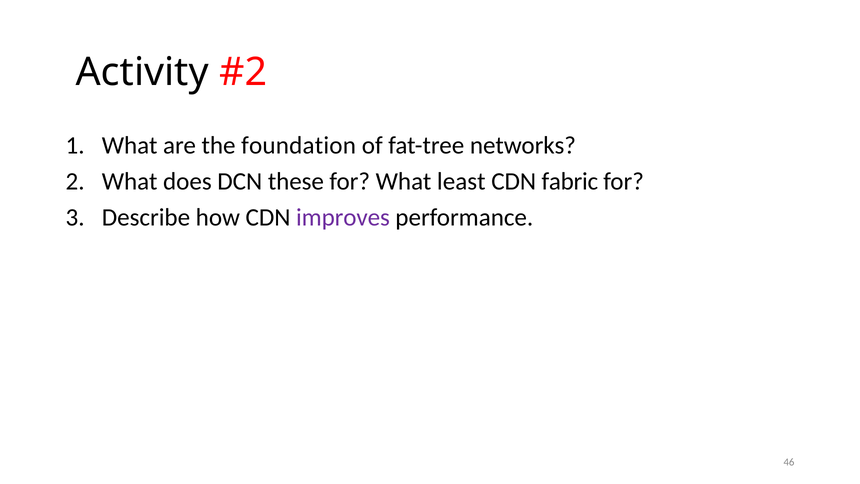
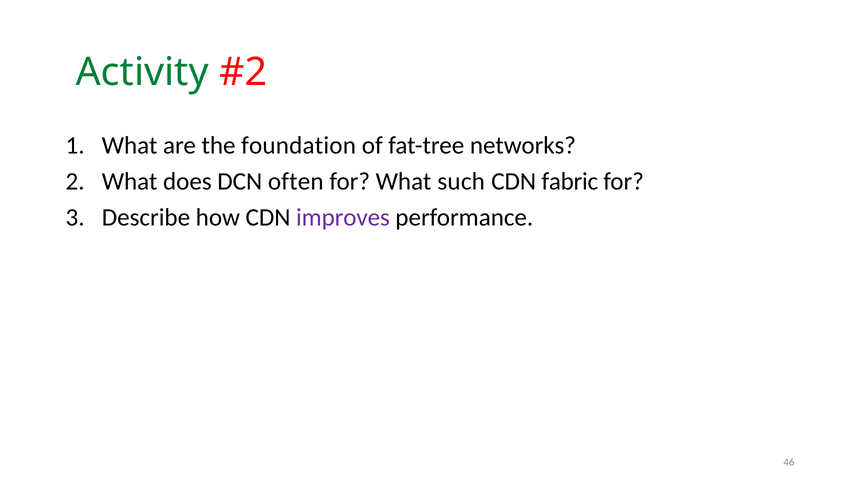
Activity colour: black -> green (142, 72)
these: these -> often (296, 181)
least: least -> such (461, 181)
